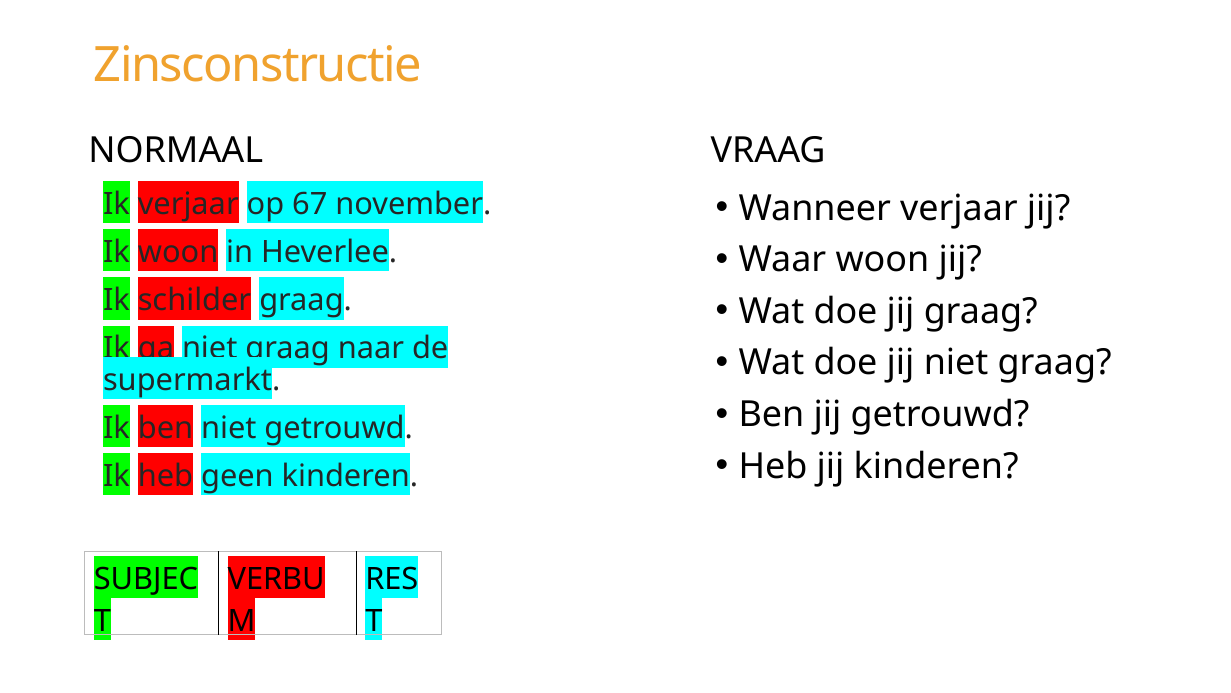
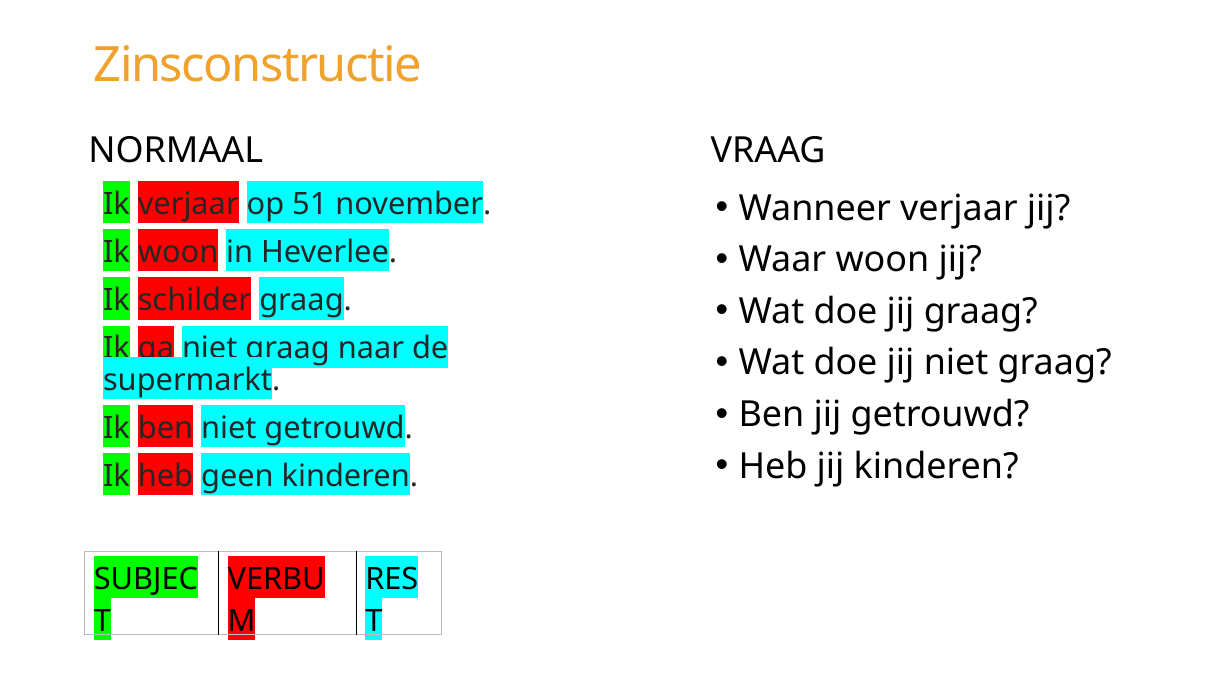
67: 67 -> 51 (310, 204)
